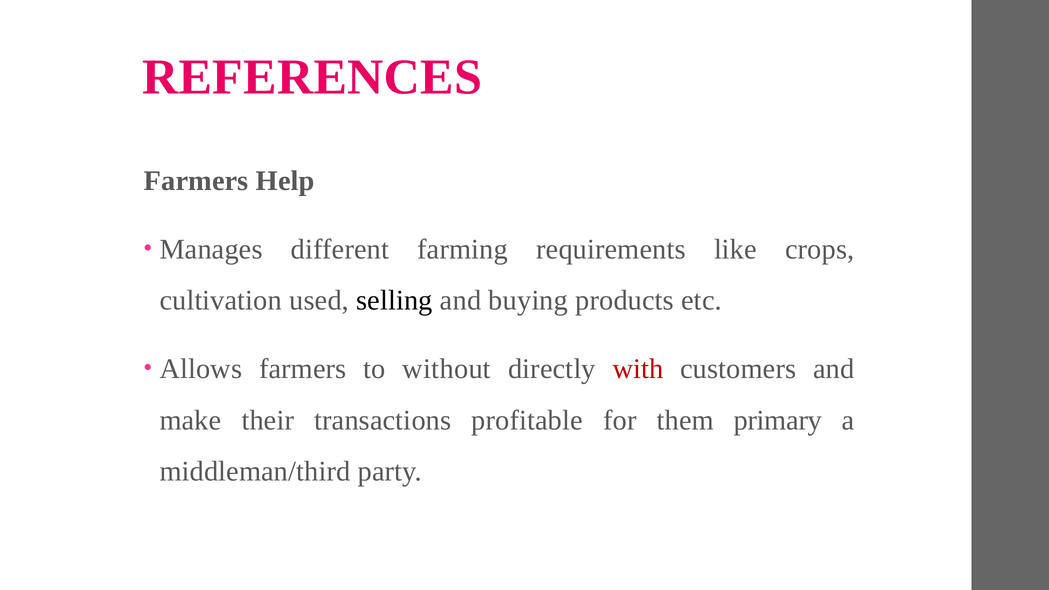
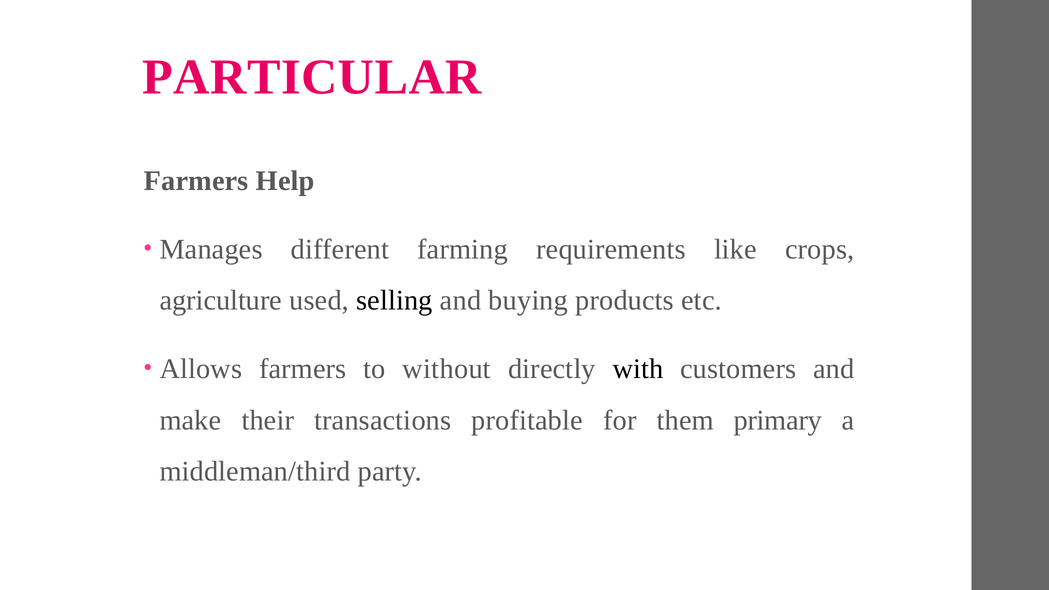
REFERENCES: REFERENCES -> PARTICULAR (312, 77)
cultivation: cultivation -> agriculture (221, 300)
with colour: red -> black (638, 369)
